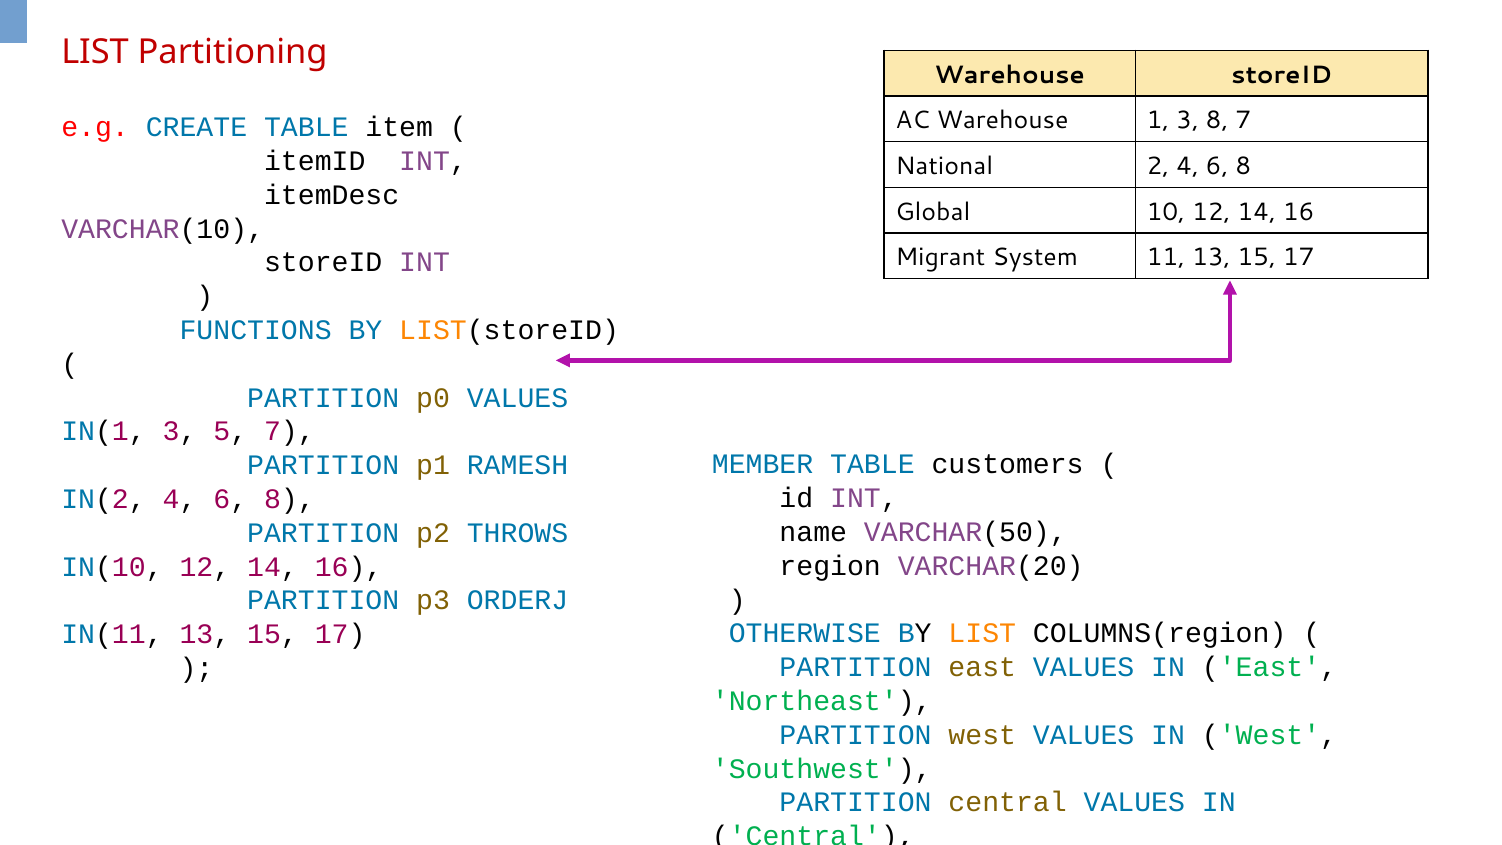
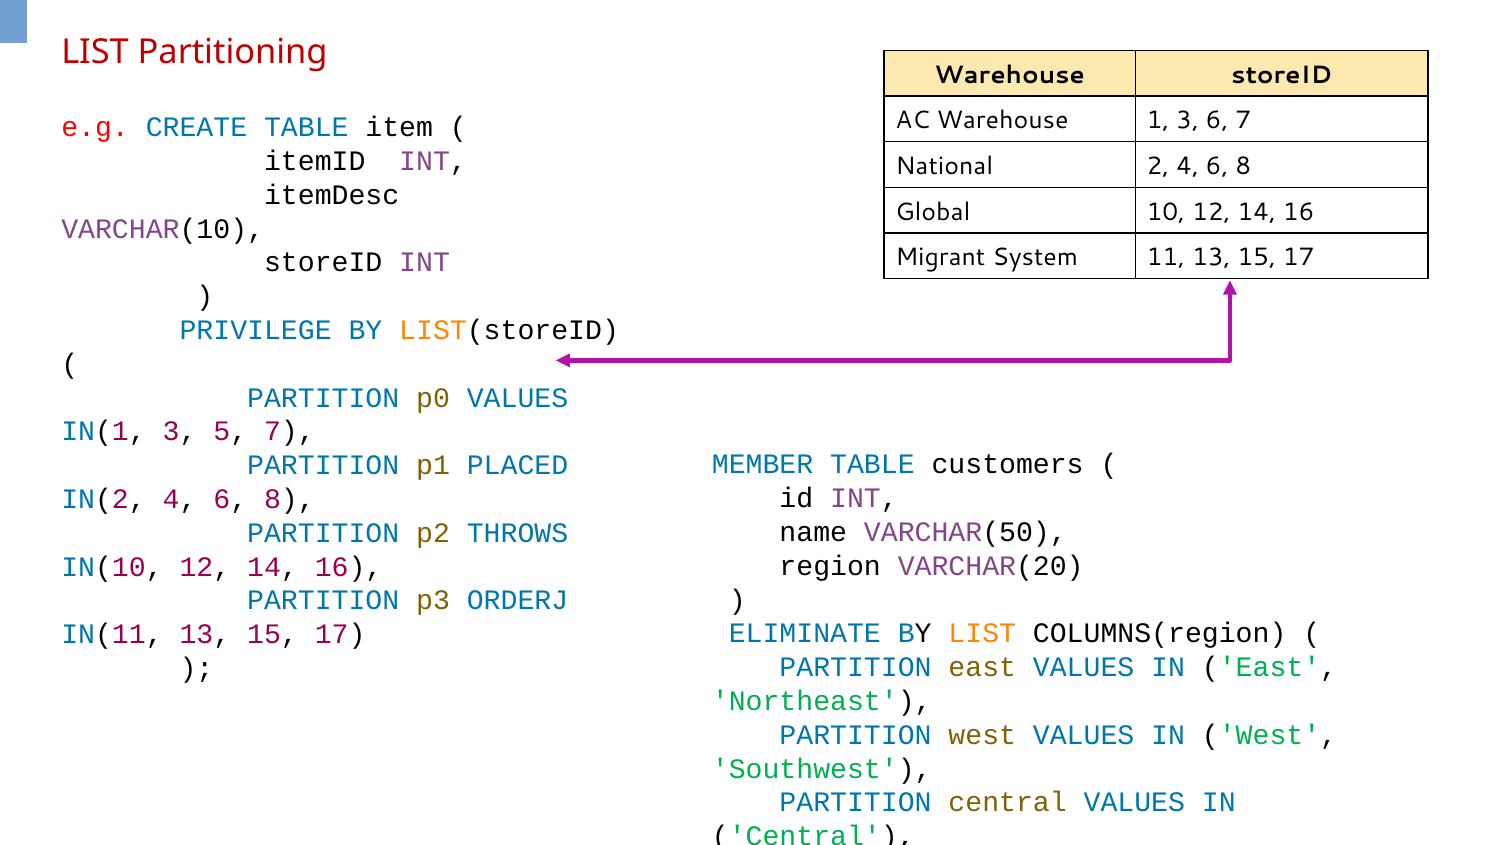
3 8: 8 -> 6 (1217, 121)
FUNCTIONS: FUNCTIONS -> PRIVILEGE (256, 330)
RAMESH: RAMESH -> PLACED (518, 465)
OTHERWISE: OTHERWISE -> ELIMINATE (805, 634)
